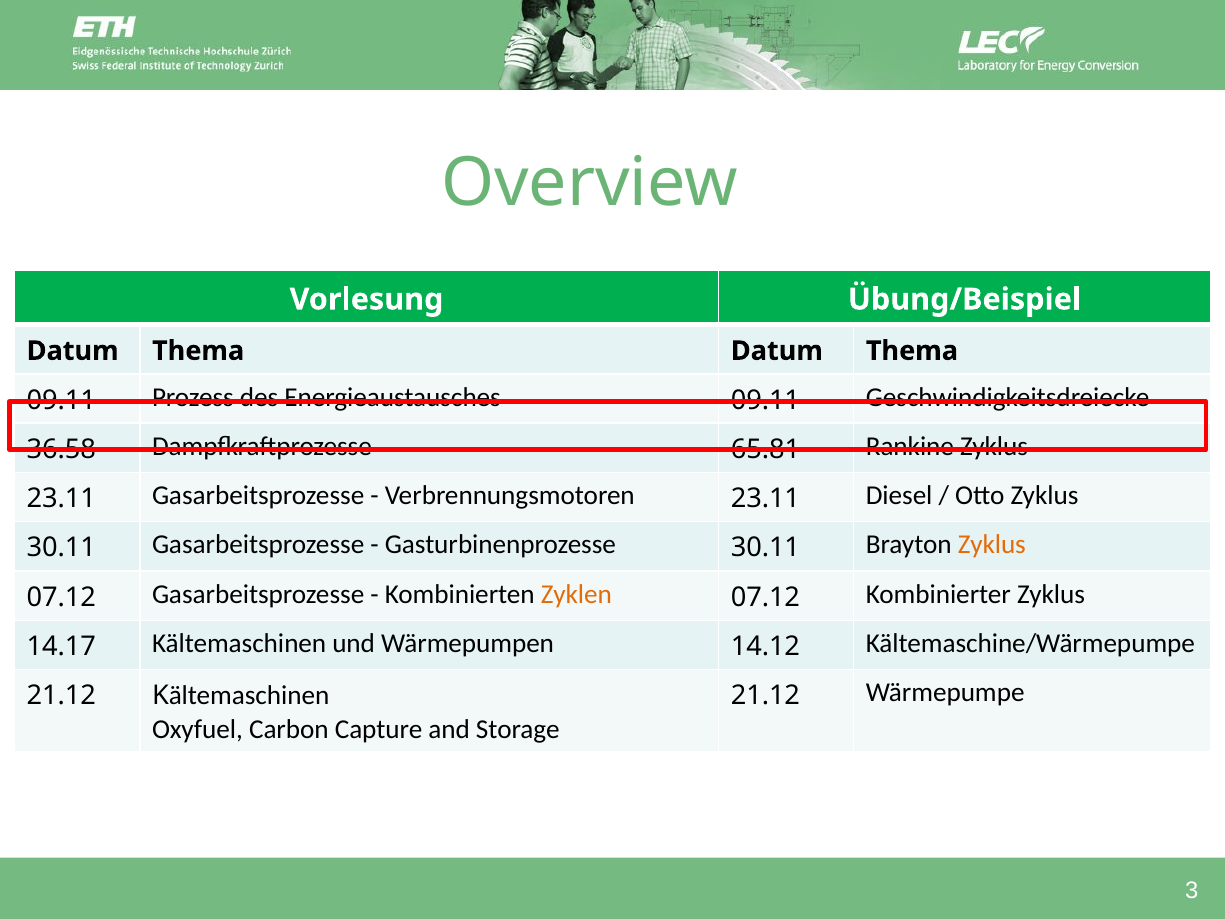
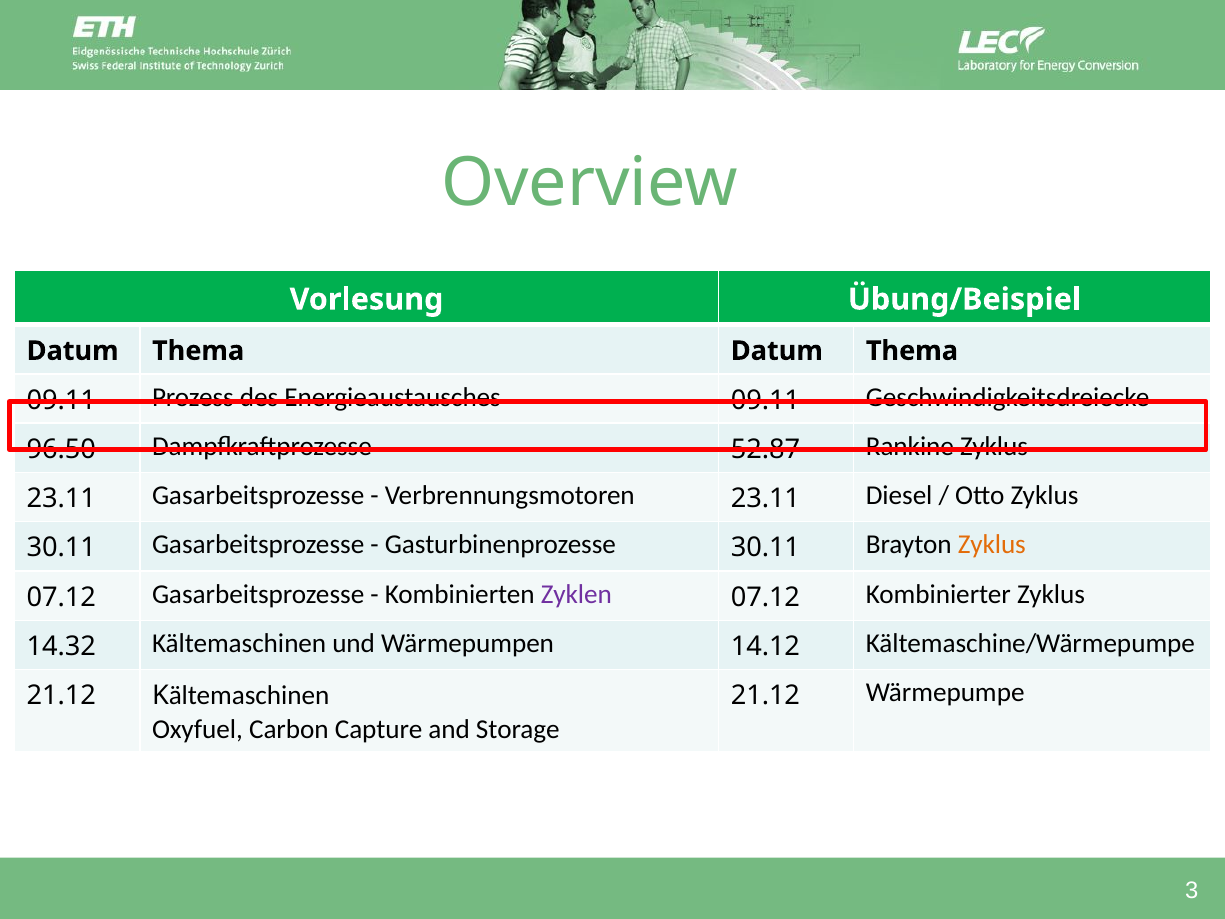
36.58: 36.58 -> 96.50 (61, 449)
65.81: 65.81 -> 52.87 (765, 449)
Zyklen colour: orange -> purple (576, 594)
14.17: 14.17 -> 14.32 (61, 646)
